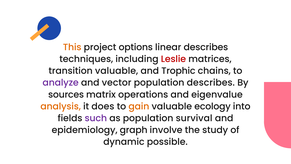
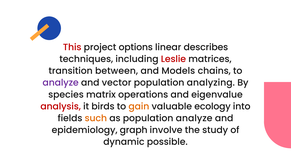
This colour: orange -> red (72, 47)
transition valuable: valuable -> between (117, 71)
Trophic: Trophic -> Models (178, 71)
population describes: describes -> analyzing (211, 83)
sources: sources -> species (66, 94)
analysis colour: orange -> red (61, 106)
does: does -> birds (103, 106)
such colour: purple -> orange (96, 118)
population survival: survival -> analyze (194, 118)
